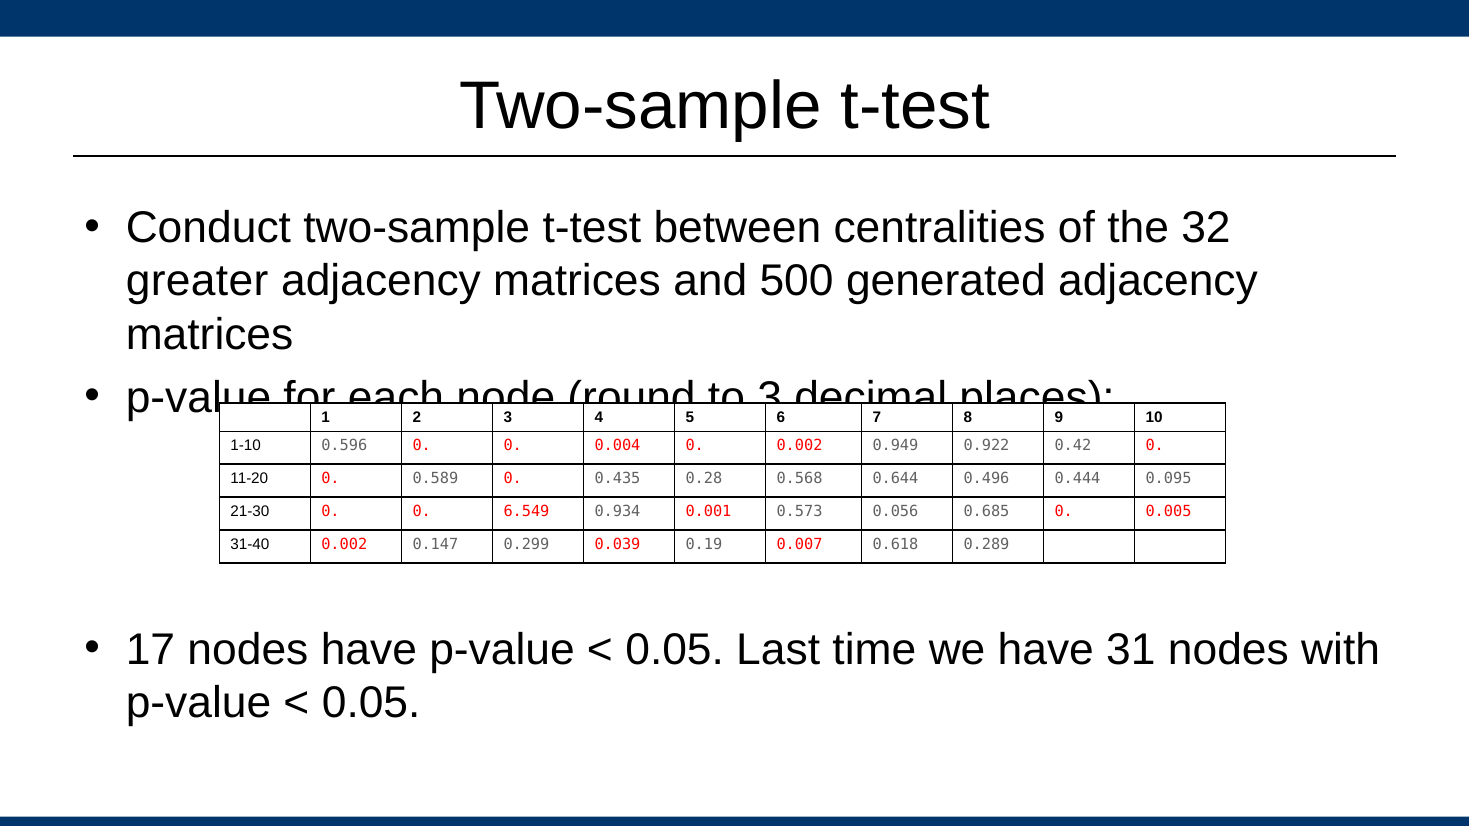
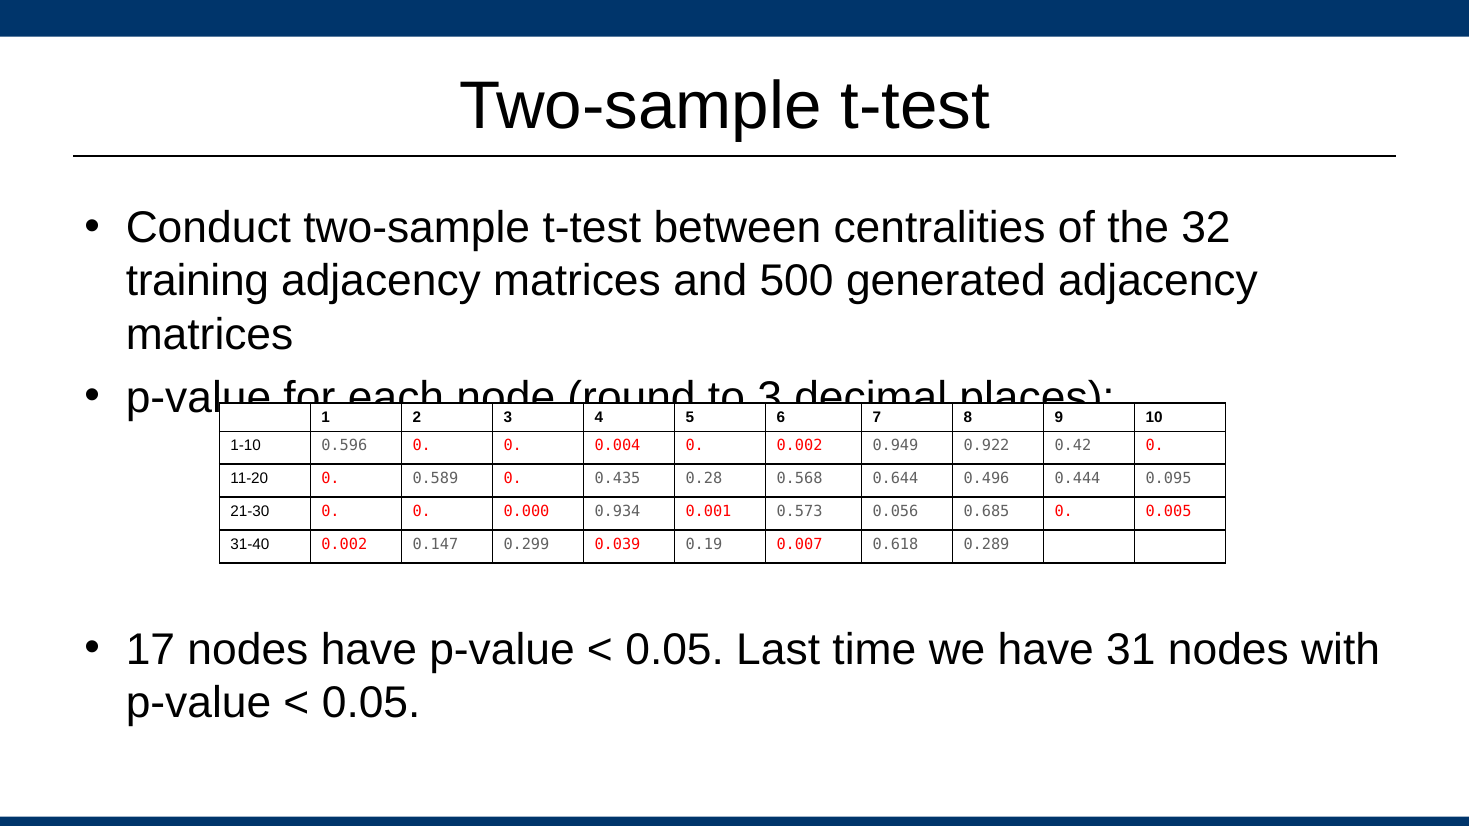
greater: greater -> training (197, 281)
6.549: 6.549 -> 0.000 (527, 512)
